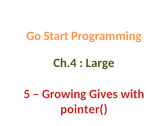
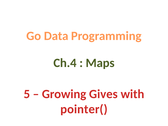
Start: Start -> Data (56, 36)
Large: Large -> Maps (100, 63)
